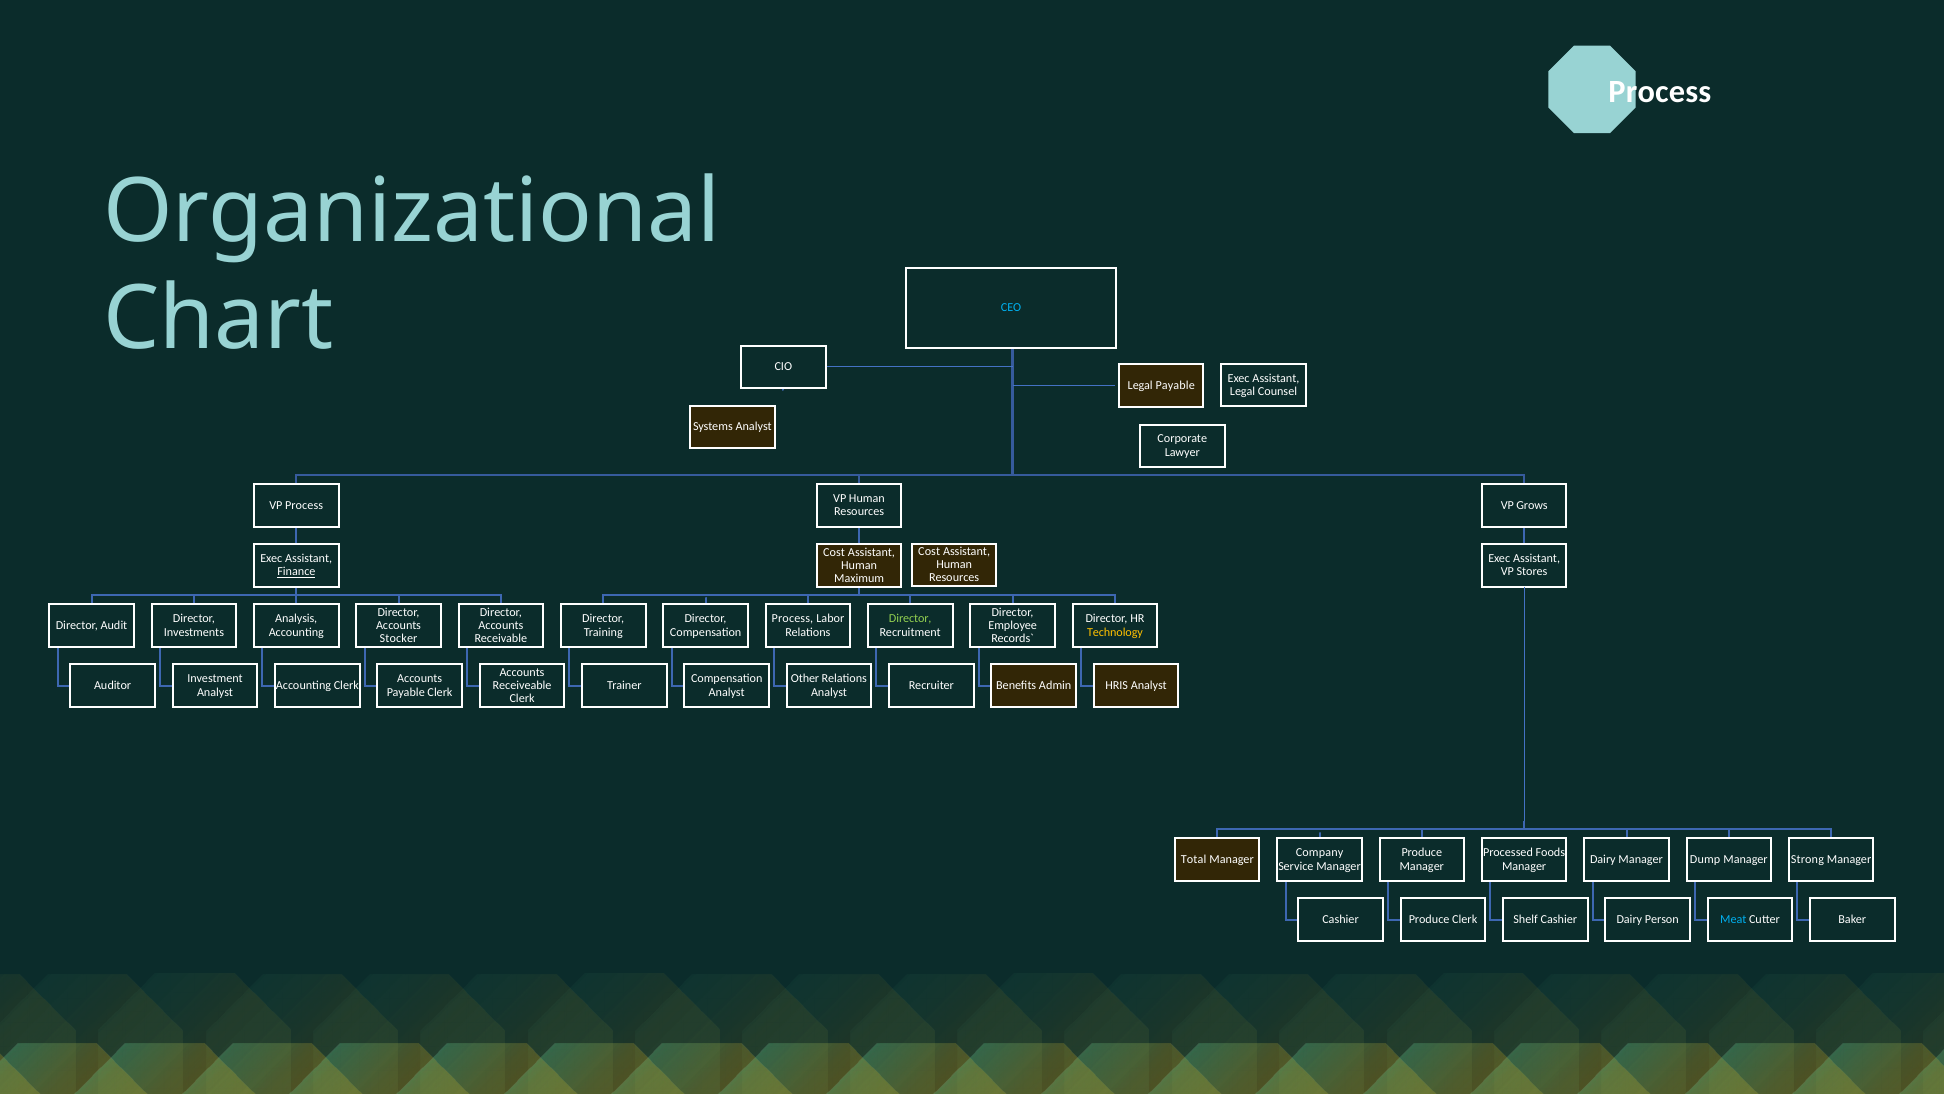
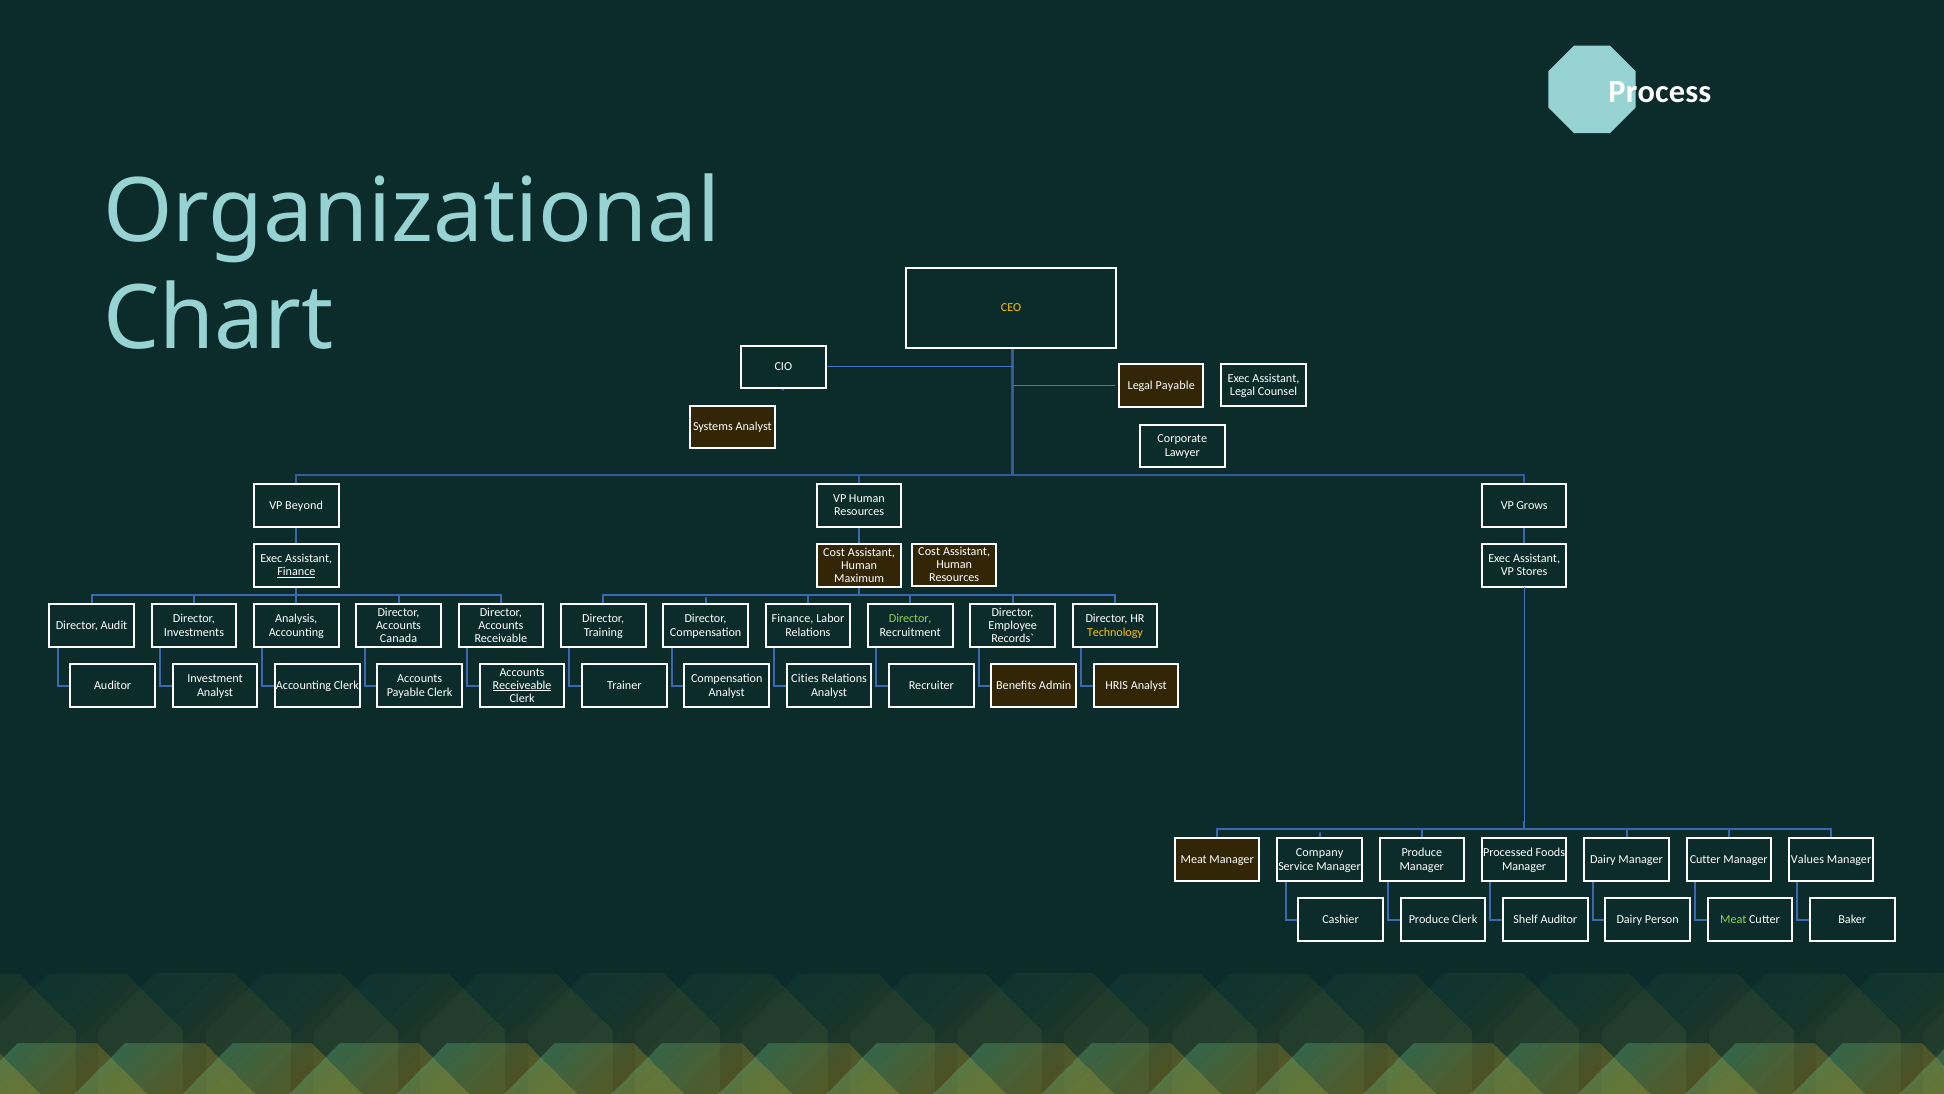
CEO colour: light blue -> yellow (1011, 308)
VP Process: Process -> Beyond (304, 505)
Process: Process -> Finance (793, 619)
Stocker: Stocker -> Canada (399, 638)
Other: Other -> Cities (805, 679)
Receiveable underline: none -> present (522, 685)
Total: Total -> Meat (1194, 859)
Dump: Dump -> Cutter (1705, 859)
Strong: Strong -> Values (1807, 859)
Shelf Cashier: Cashier -> Auditor (1559, 919)
Meat colour: light blue -> light green (1733, 919)
